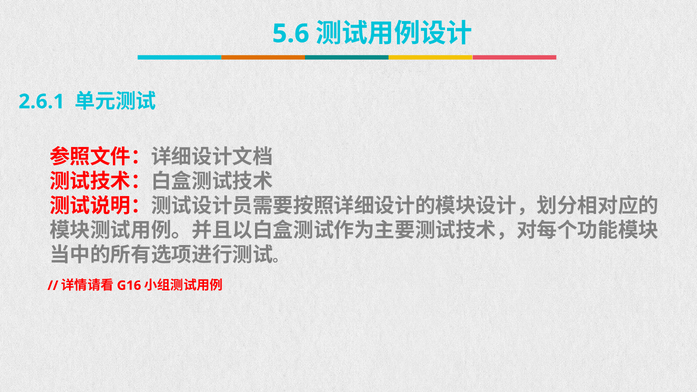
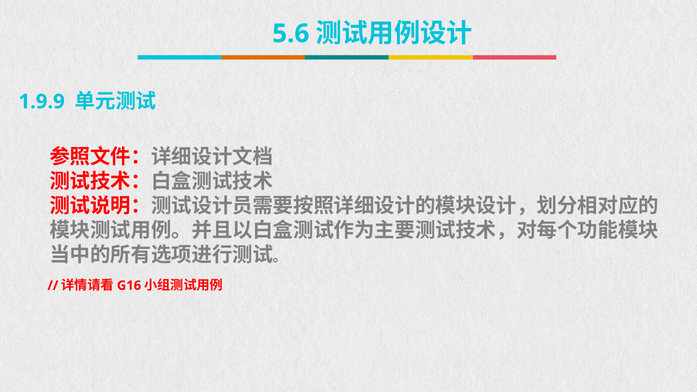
2.6.1: 2.6.1 -> 1.9.9 (42, 102)
